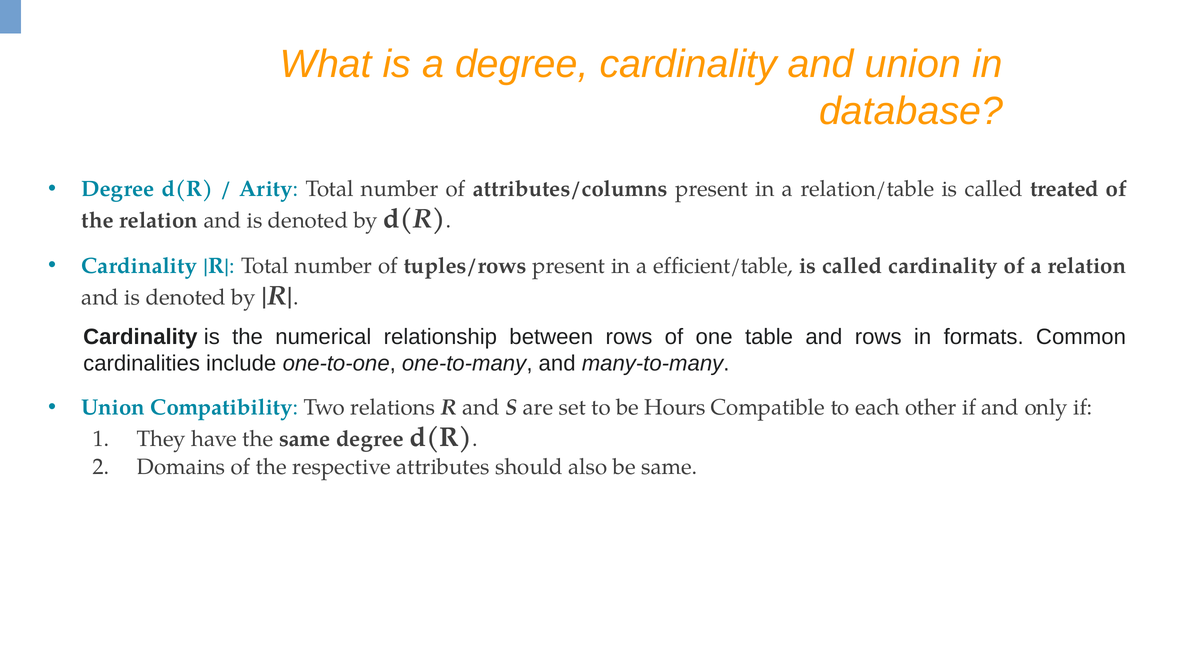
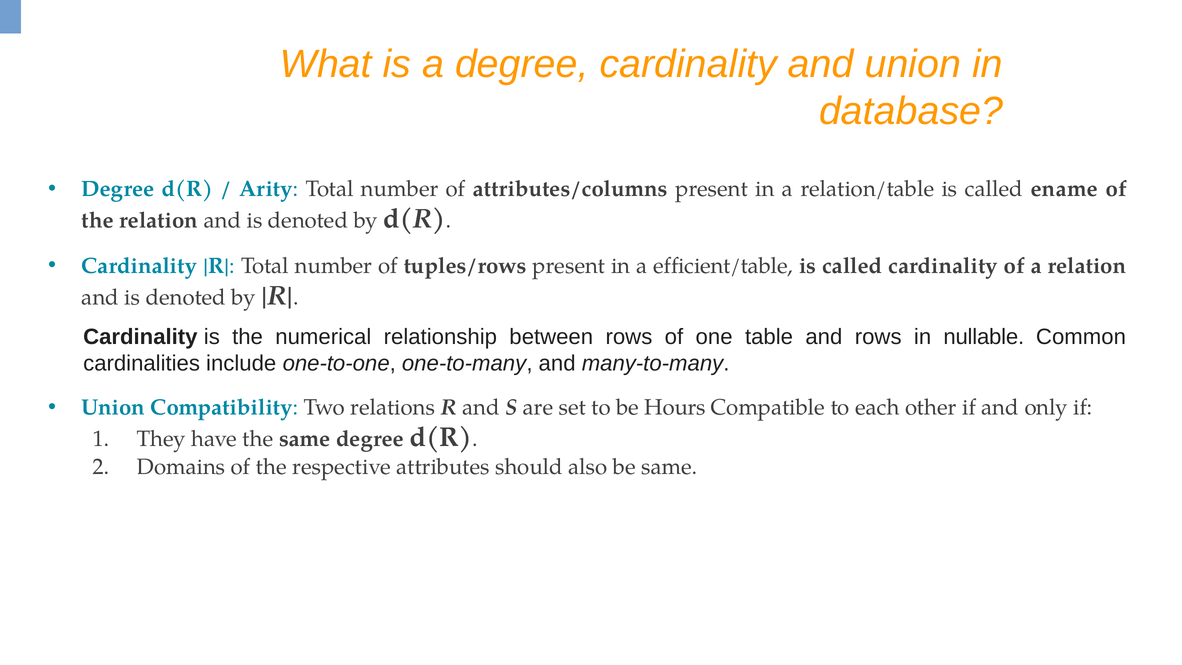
treated: treated -> ename (1064, 189)
formats: formats -> nullable (984, 337)
